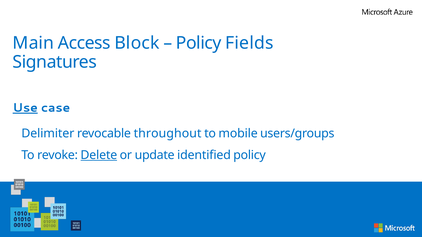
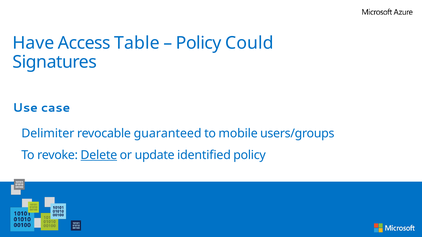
Main: Main -> Have (33, 43)
Block: Block -> Table (137, 43)
Fields: Fields -> Could (249, 43)
Use underline: present -> none (25, 108)
throughout: throughout -> guaranteed (168, 134)
